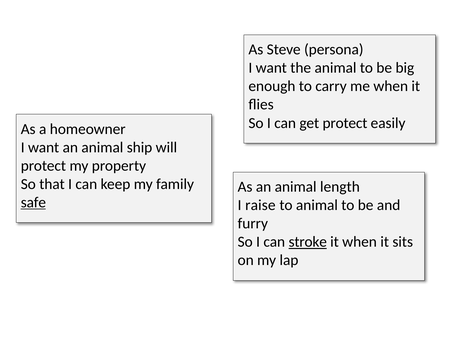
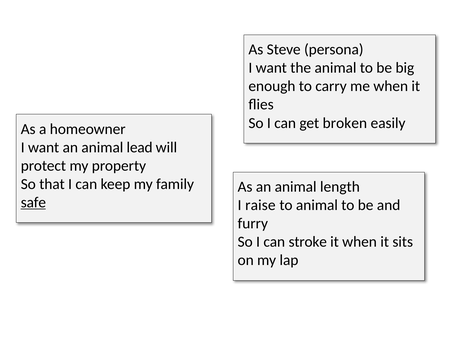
get protect: protect -> broken (345, 123)
ship: ship -> lead (140, 148)
stroke underline: present -> none (308, 242)
